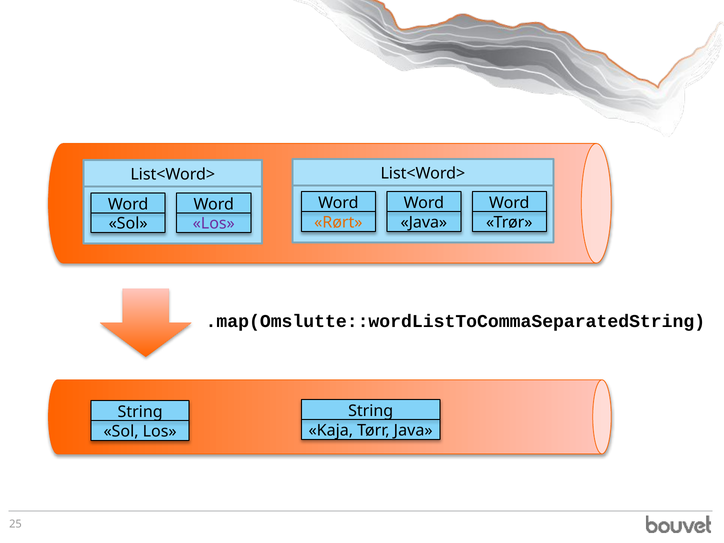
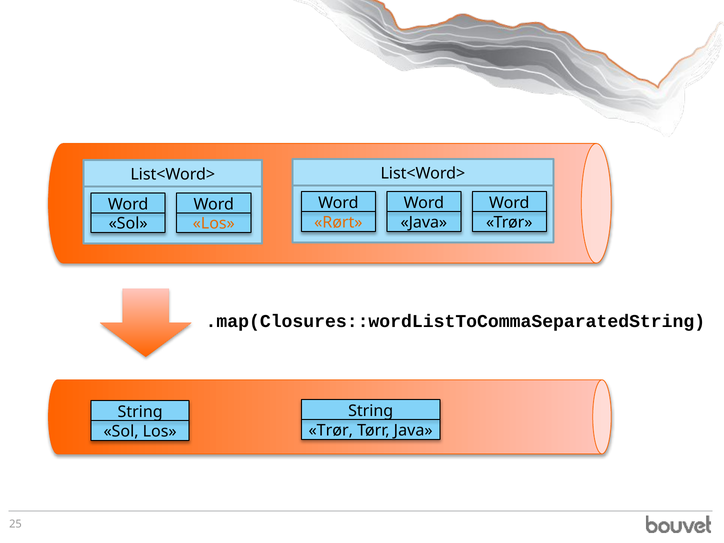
Los colour: purple -> orange (214, 224)
.map(Omslutte::wordListToCommaSeparatedString: .map(Omslutte::wordListToCommaSeparatedString -> .map(Closures::wordListToCommaSeparatedString (455, 321)
Kaja: Kaja -> Trør (331, 430)
